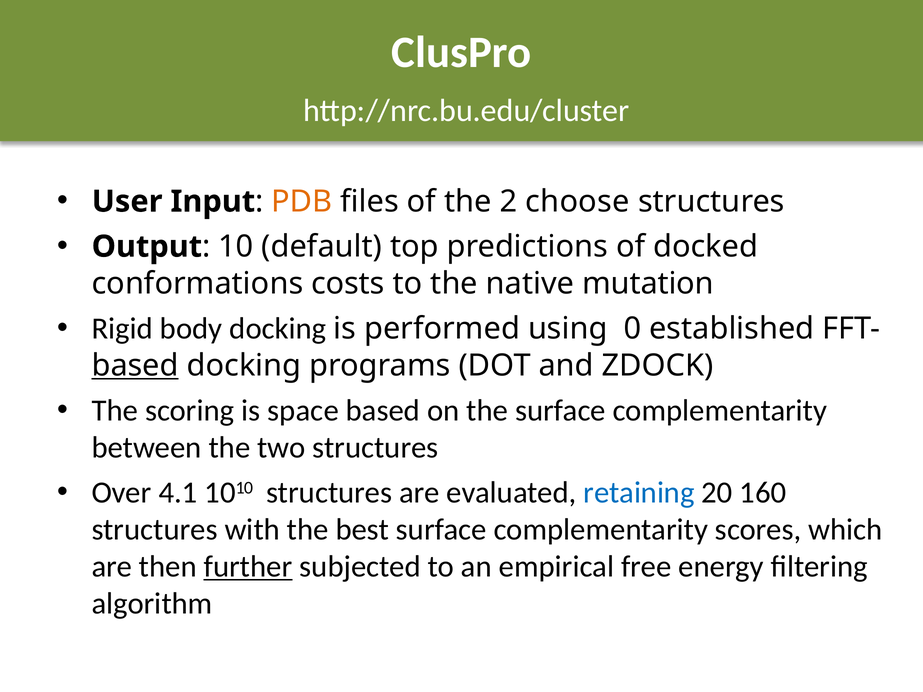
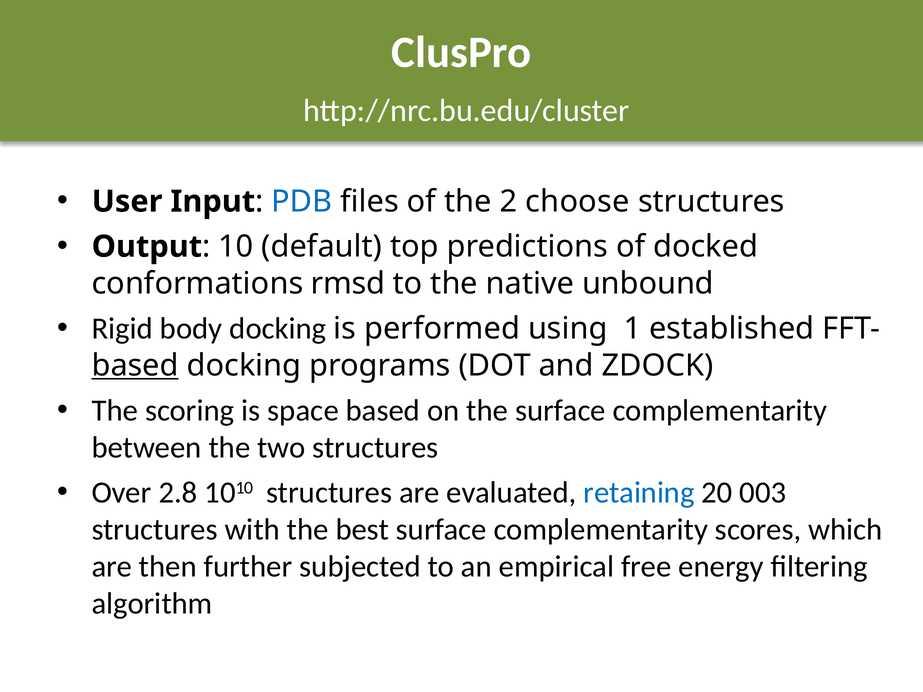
PDB colour: orange -> blue (302, 202)
costs: costs -> rmsd (348, 284)
mutation: mutation -> unbound (648, 284)
0: 0 -> 1 (632, 329)
4.1: 4.1 -> 2.8 (178, 493)
160: 160 -> 003 (763, 493)
further underline: present -> none (248, 567)
